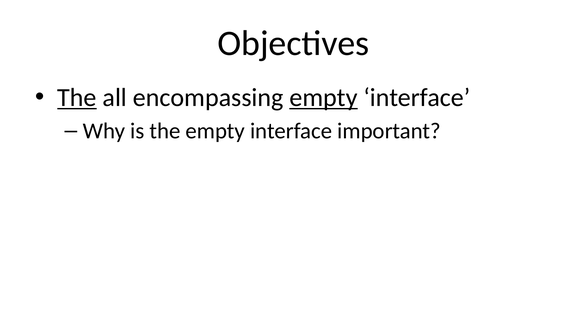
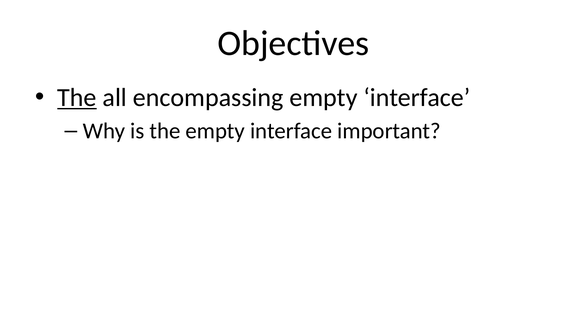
empty underline: present -> none (323, 97)
